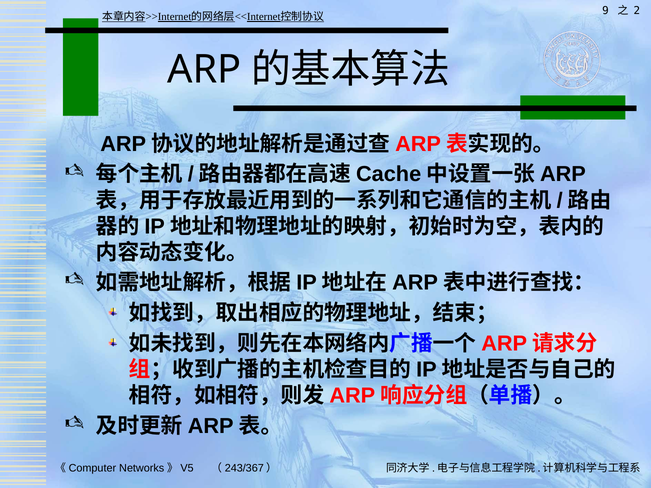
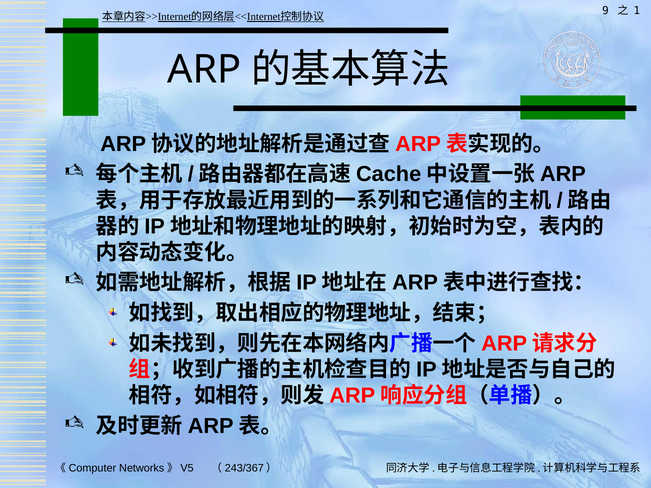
2: 2 -> 1 (637, 11)
